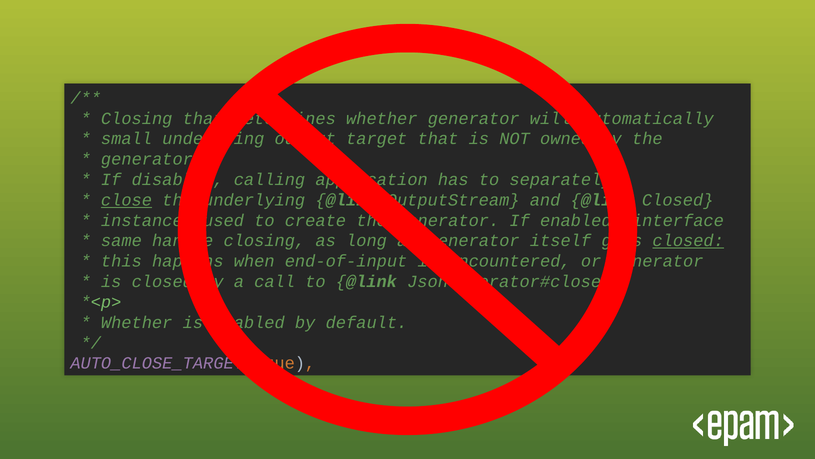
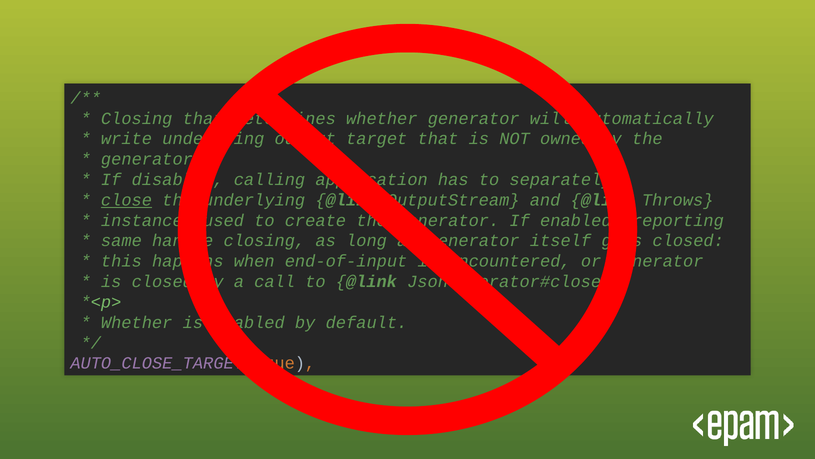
small: small -> write (126, 139)
Closed: Closed -> Throws (678, 200)
interface: interface -> reporting (678, 220)
closed underline: present -> none (688, 241)
